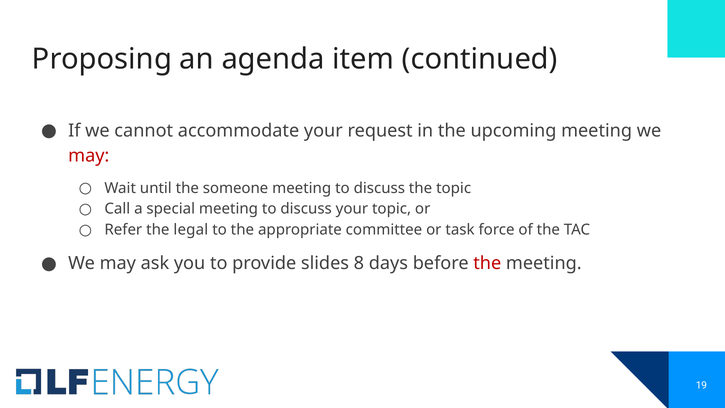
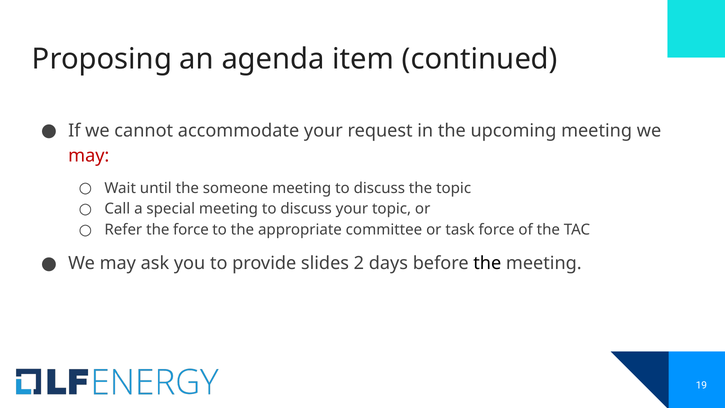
the legal: legal -> force (191, 230)
8: 8 -> 2 (359, 263)
the colour: red -> black (487, 263)
